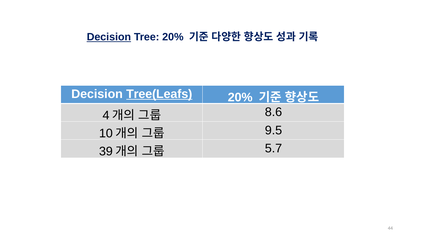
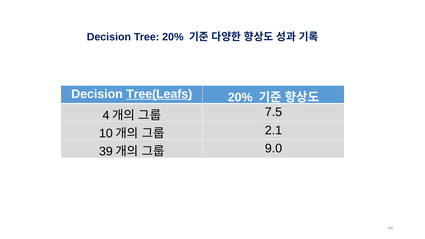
Decision underline: present -> none (109, 37)
8.6: 8.6 -> 7.5 (273, 112)
9.5: 9.5 -> 2.1 (273, 130)
5.7: 5.7 -> 9.0 (273, 148)
